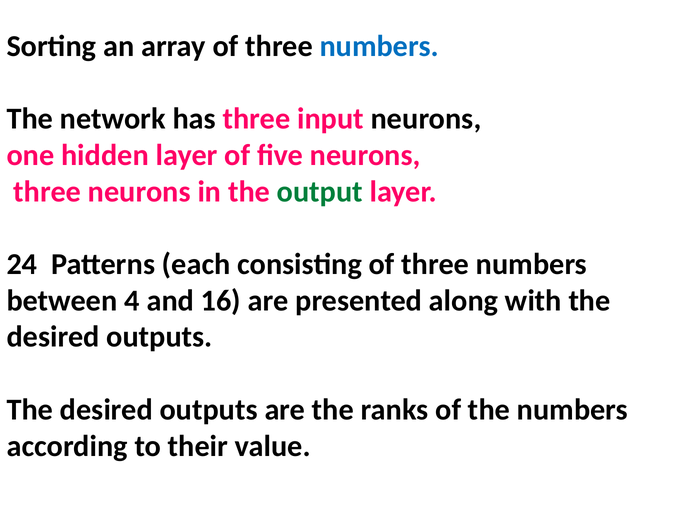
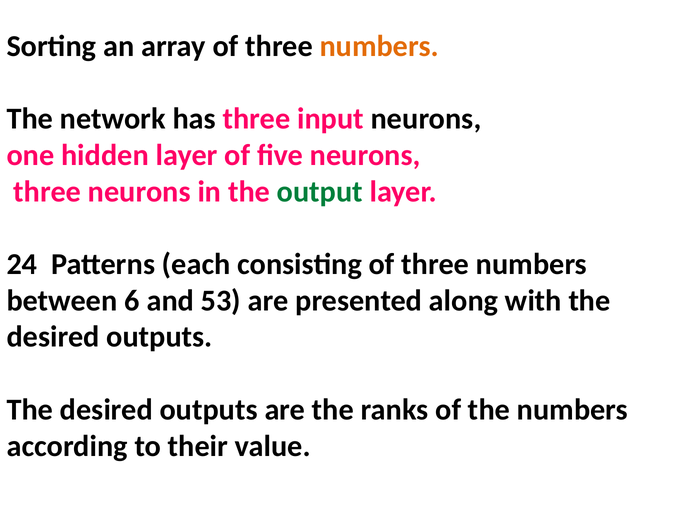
numbers colour: blue -> orange (379, 46)
4: 4 -> 6 (132, 301)
16: 16 -> 53 (221, 301)
